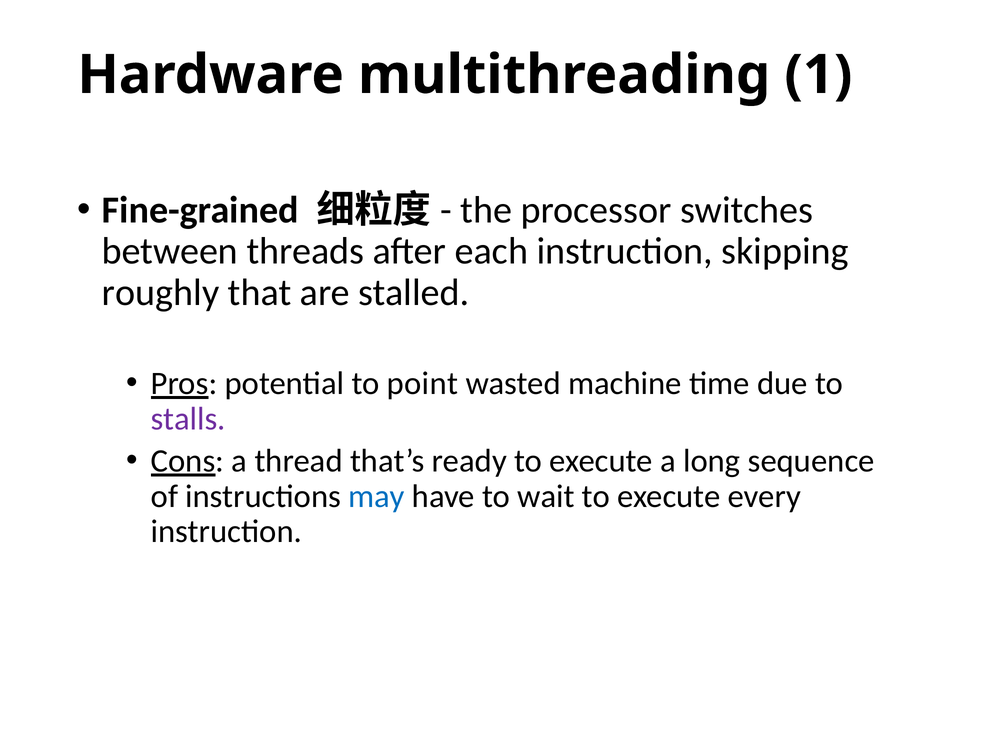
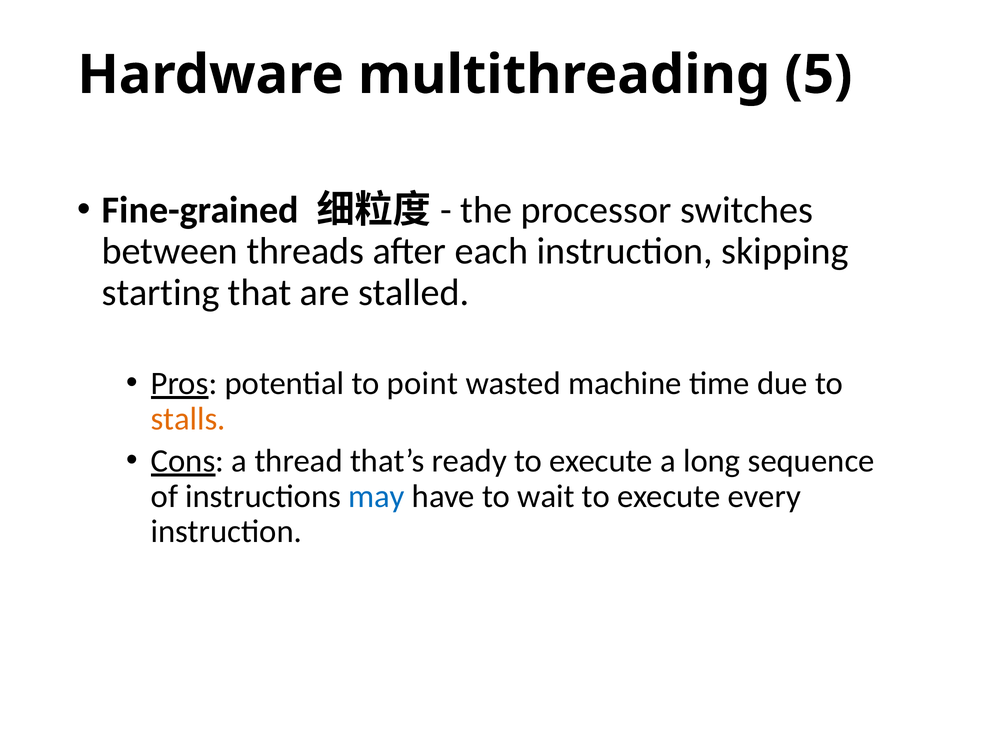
1: 1 -> 5 (818, 75)
roughly: roughly -> starting (161, 292)
stalls colour: purple -> orange (188, 419)
